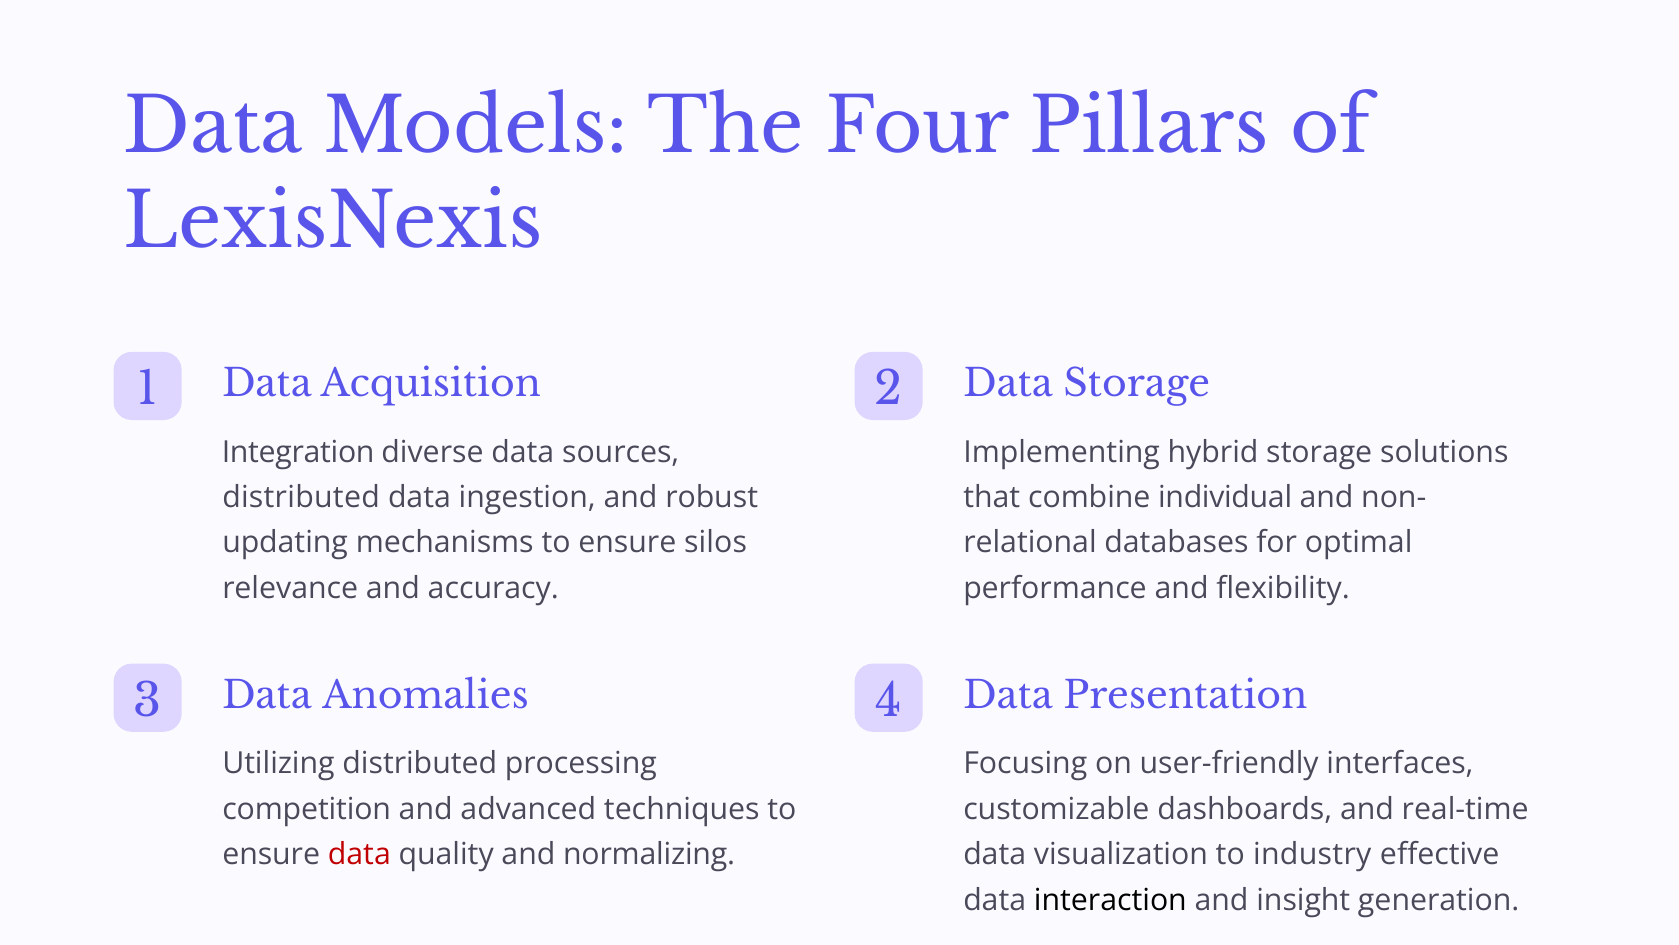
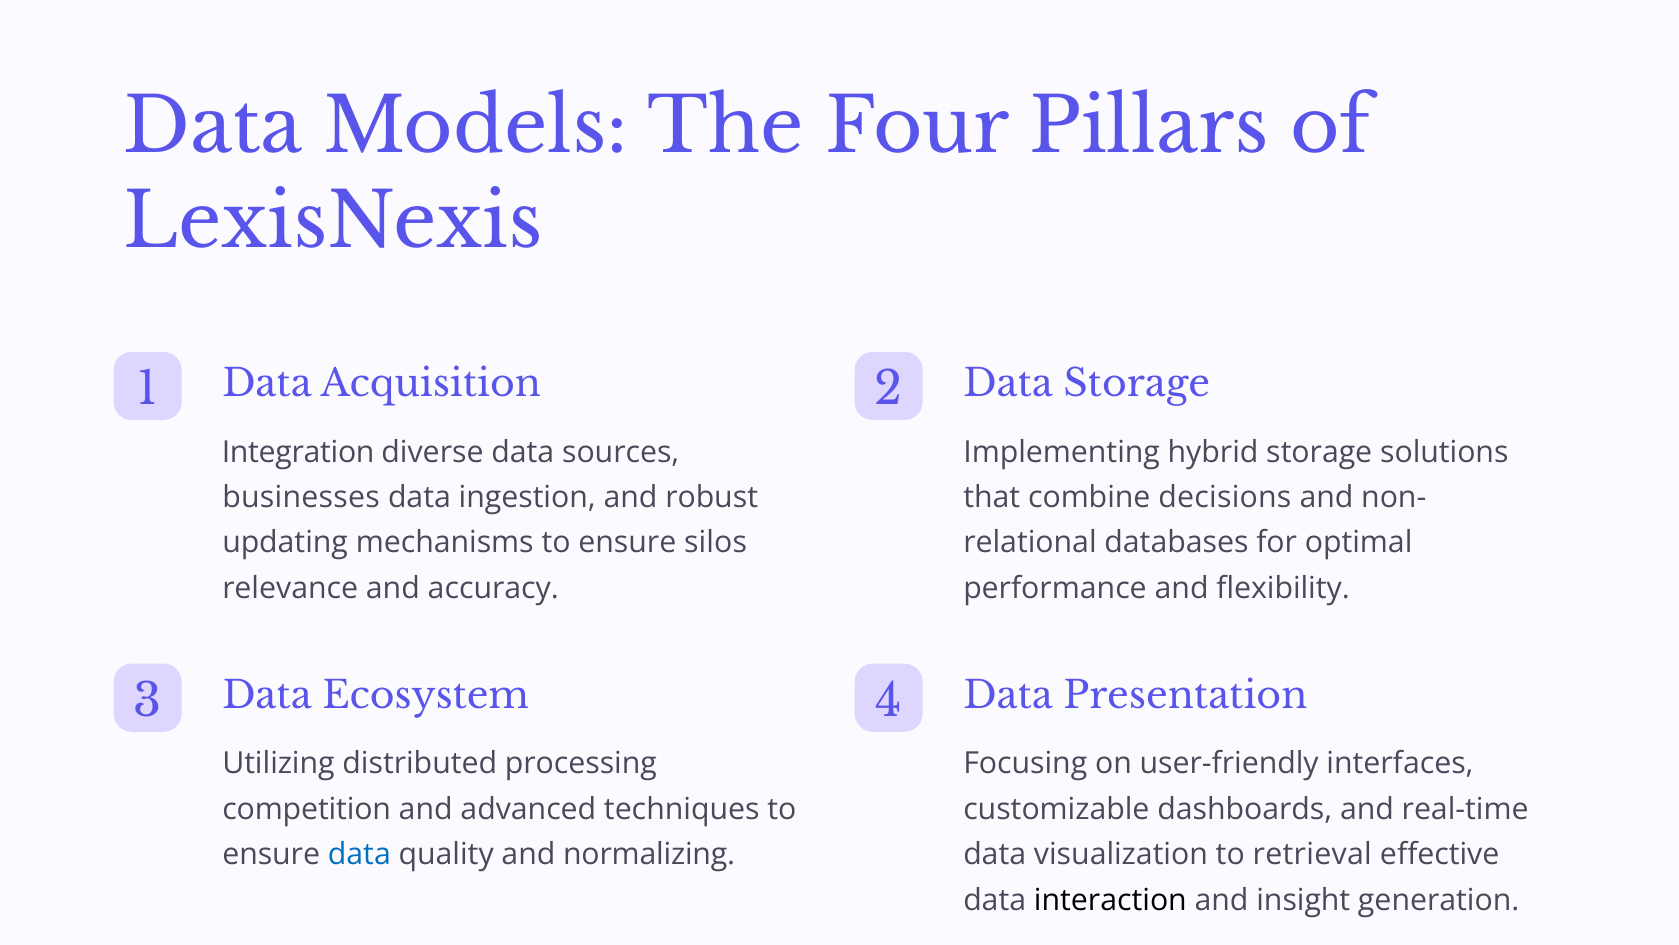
distributed: distributed -> businesses (301, 497)
individual: individual -> decisions (1225, 497)
Anomalies: Anomalies -> Ecosystem (426, 696)
data colour: red -> blue (359, 854)
industry: industry -> retrieval (1312, 854)
